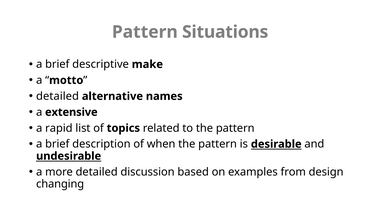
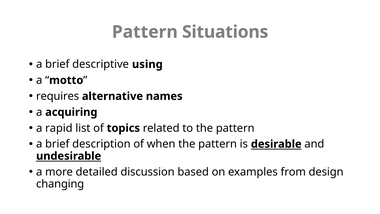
make: make -> using (147, 64)
detailed: detailed -> requires (58, 96)
extensive: extensive -> acquiring (71, 112)
